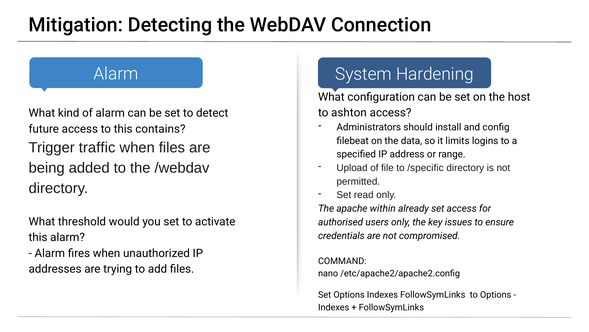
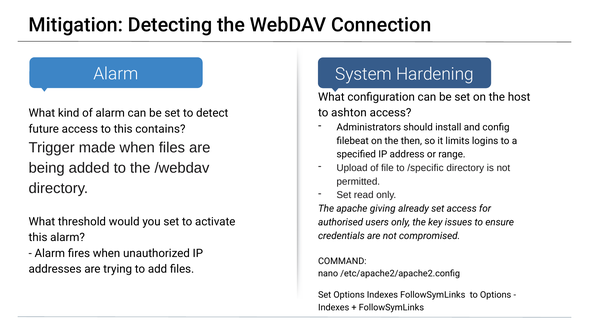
data: data -> then (411, 140)
traffic: traffic -> made (97, 147)
within: within -> giving (383, 208)
